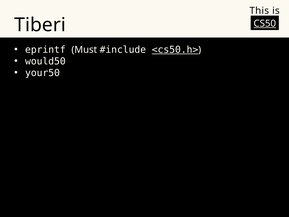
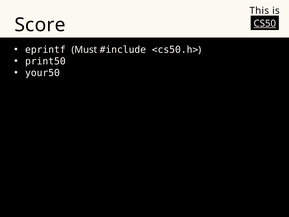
Tiberi: Tiberi -> Score (40, 25)
<cs50.h> underline: present -> none (175, 50)
would50: would50 -> print50 (45, 61)
